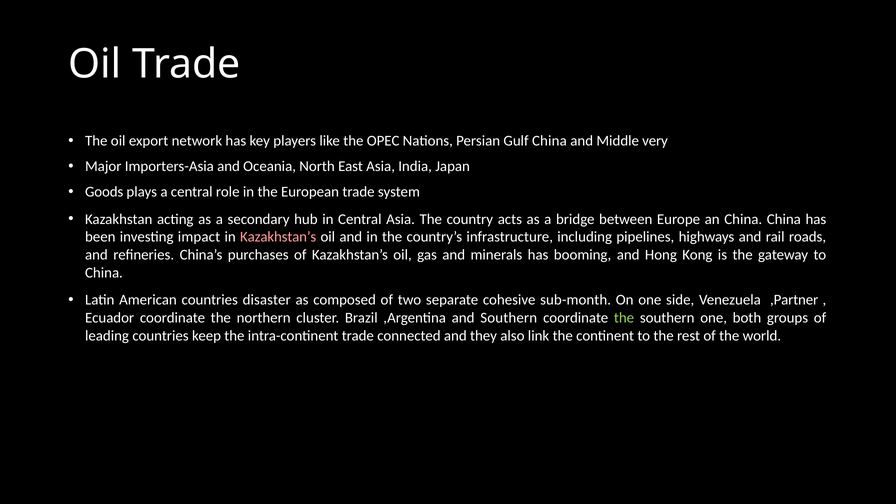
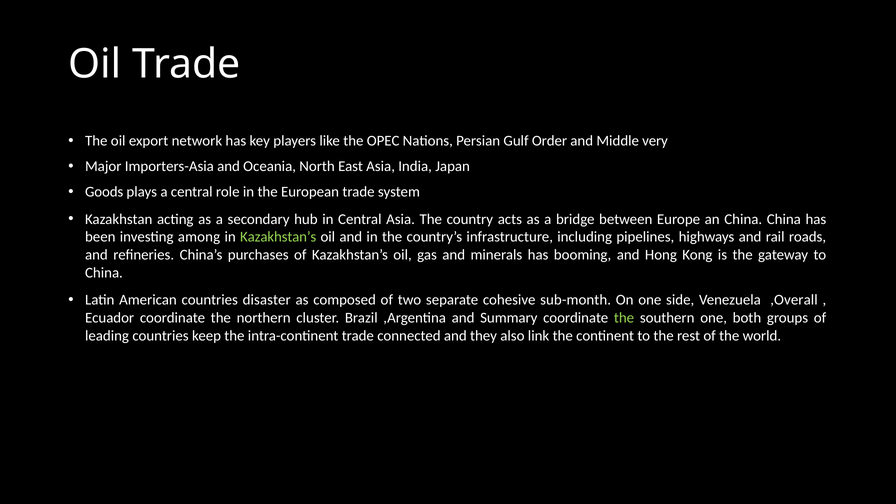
Gulf China: China -> Order (550, 141)
impact: impact -> among (199, 237)
Kazakhstan’s colour: pink -> light green (278, 237)
,Partner: ,Partner -> ,Overall (794, 300)
and Southern: Southern -> Summary (509, 318)
